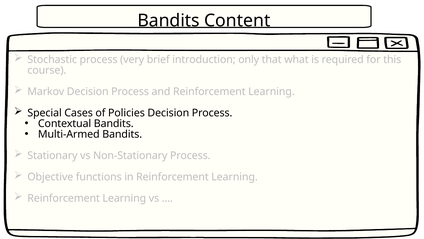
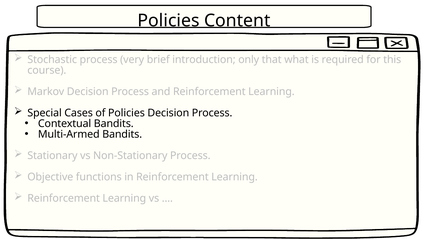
Bandits: Bandits -> Policies (169, 21)
